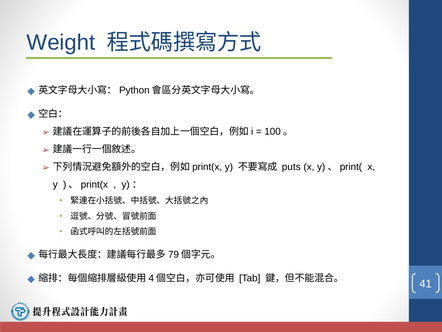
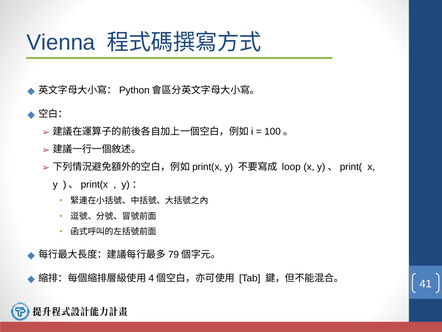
Weight: Weight -> Vienna (61, 42)
puts: puts -> loop (291, 167)
